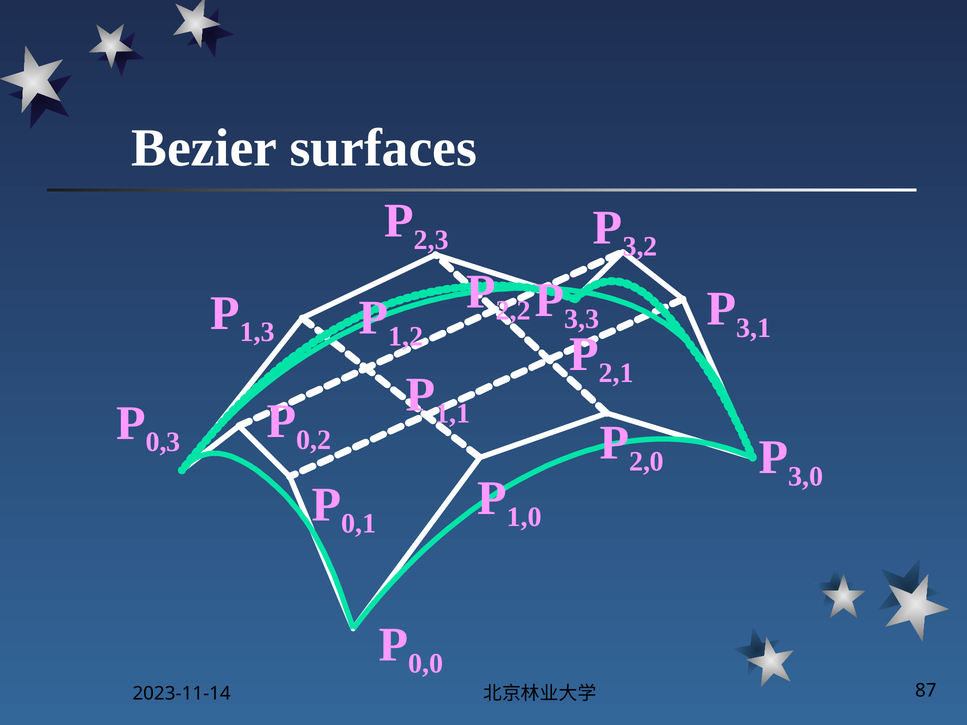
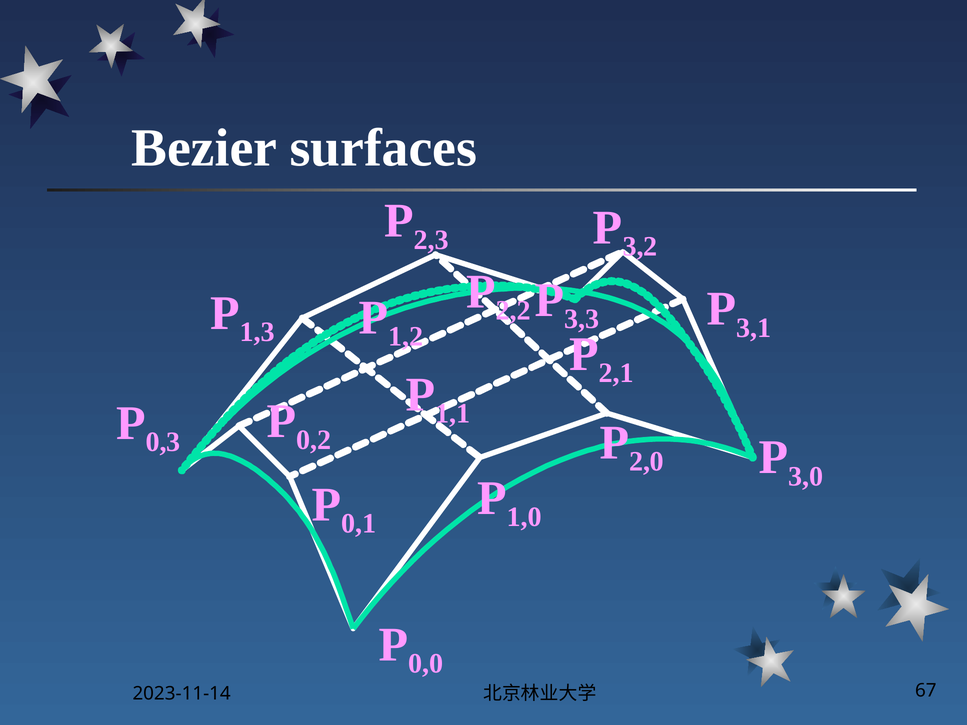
87: 87 -> 67 (926, 691)
